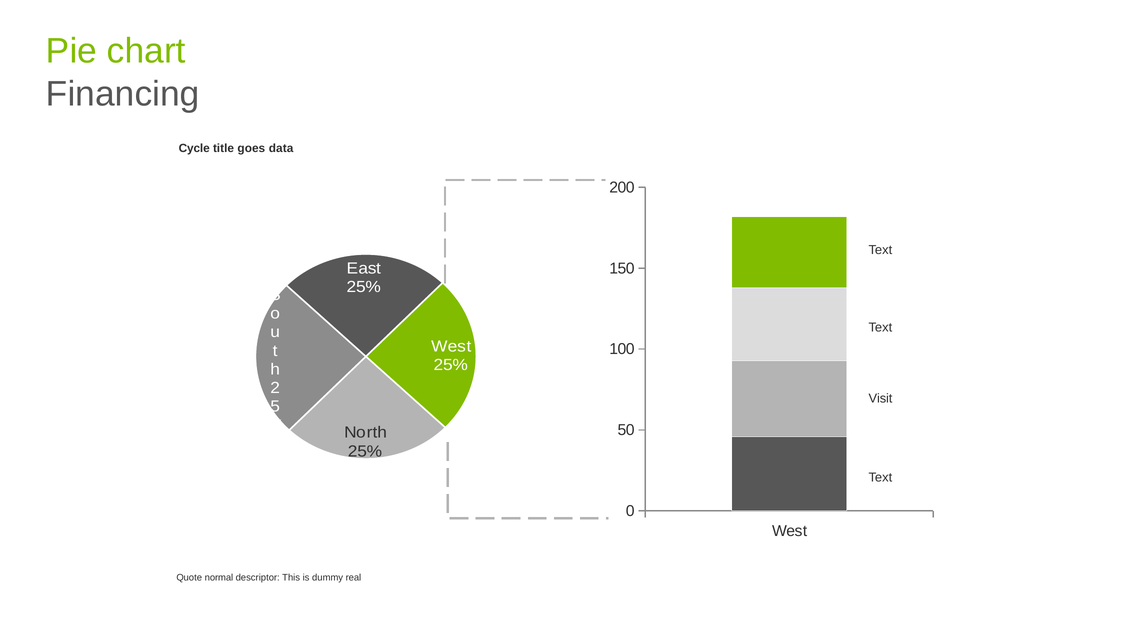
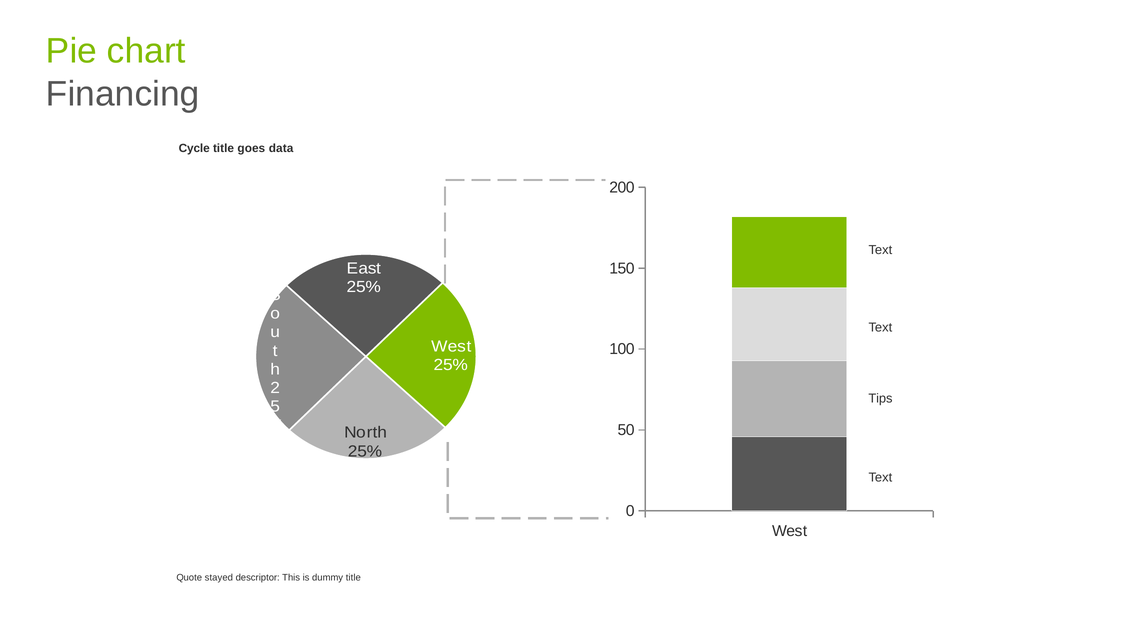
Visit: Visit -> Tips (880, 399)
normal: normal -> stayed (219, 578)
dummy real: real -> title (353, 578)
